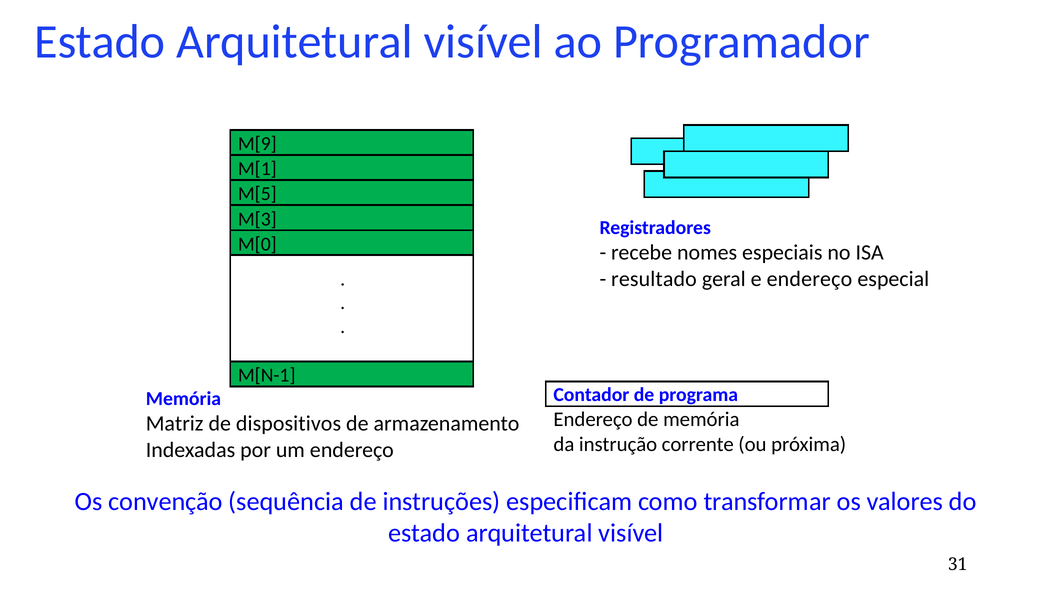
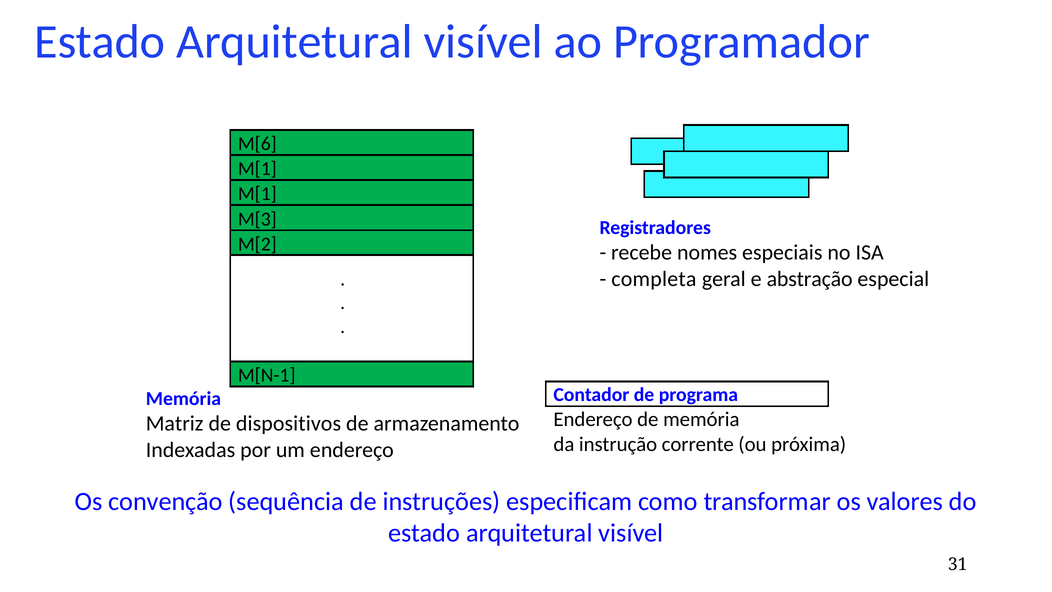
M[9: M[9 -> M[6 (257, 144)
M[5: M[5 -> M[1 (257, 194)
M[0: M[0 -> M[2 (257, 244)
resultado: resultado -> completa (654, 279)
e endereço: endereço -> abstração (810, 279)
